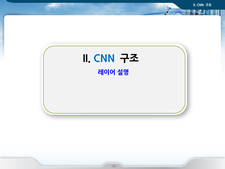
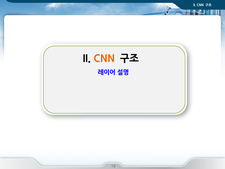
CNN colour: blue -> orange (104, 59)
